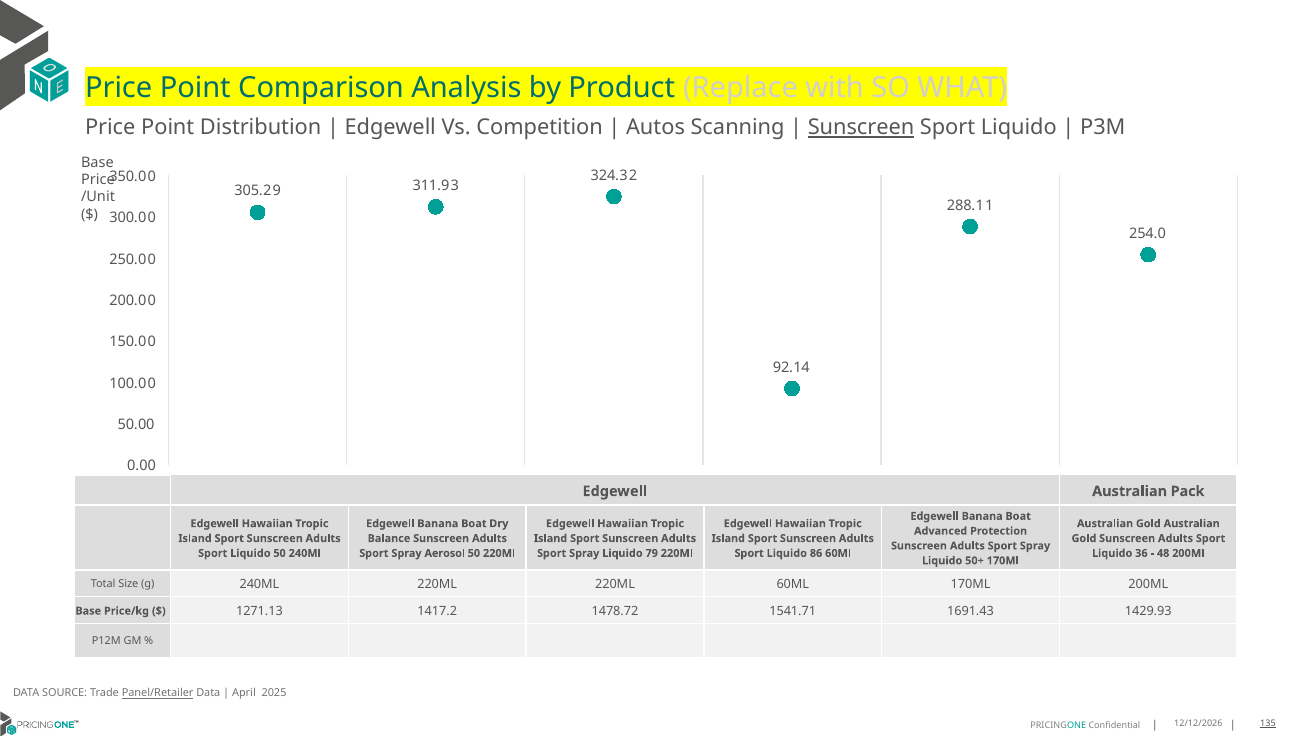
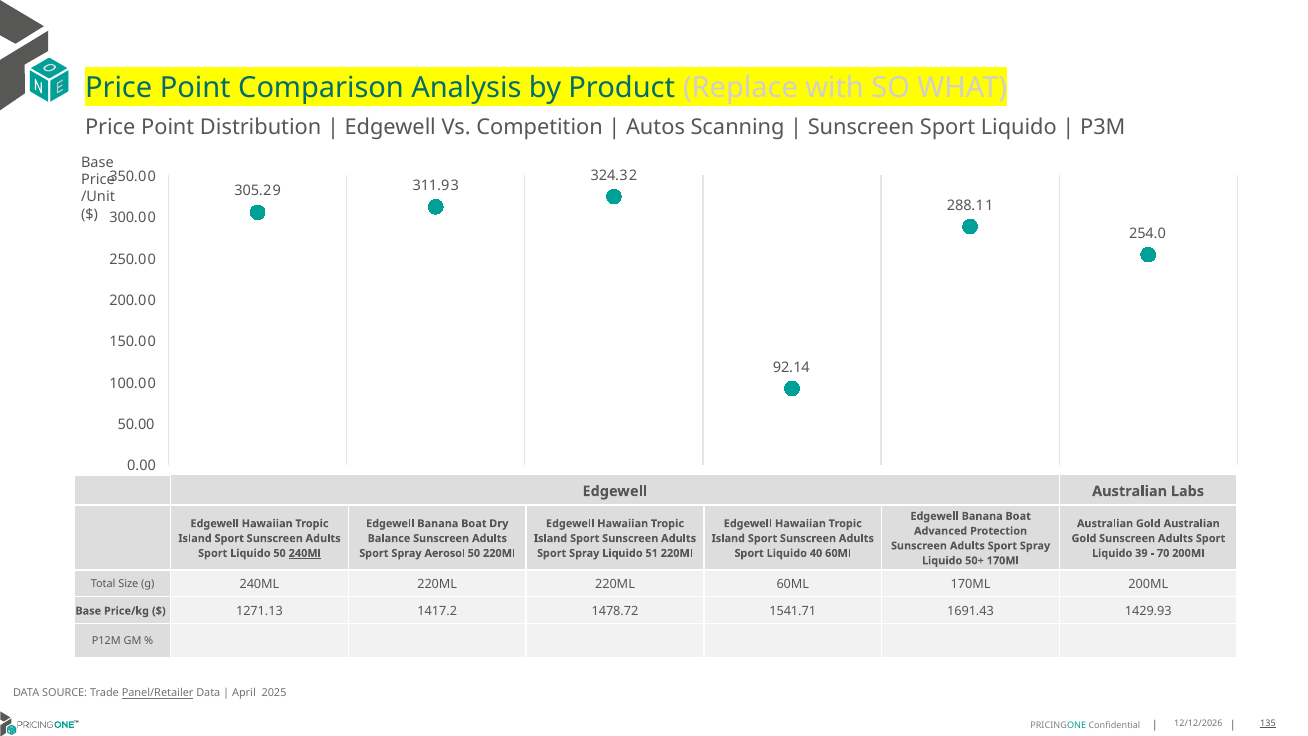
Sunscreen underline: present -> none (861, 128)
Pack: Pack -> Labs (1187, 491)
240Ml underline: none -> present (305, 553)
79: 79 -> 51 (652, 553)
86: 86 -> 40 (816, 553)
36: 36 -> 39 (1141, 553)
48: 48 -> 70 (1163, 553)
